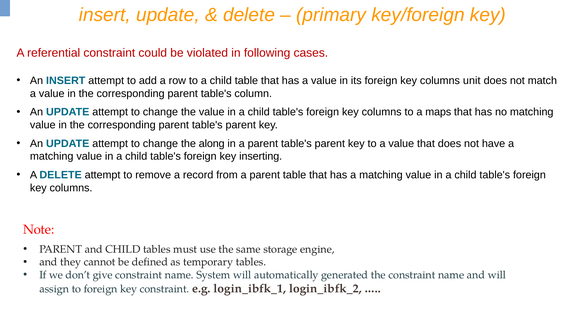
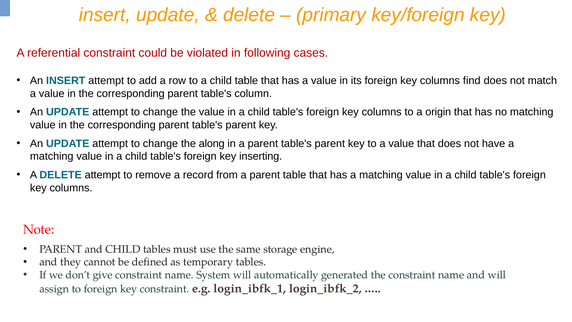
unit: unit -> find (472, 81)
maps: maps -> origin (438, 112)
